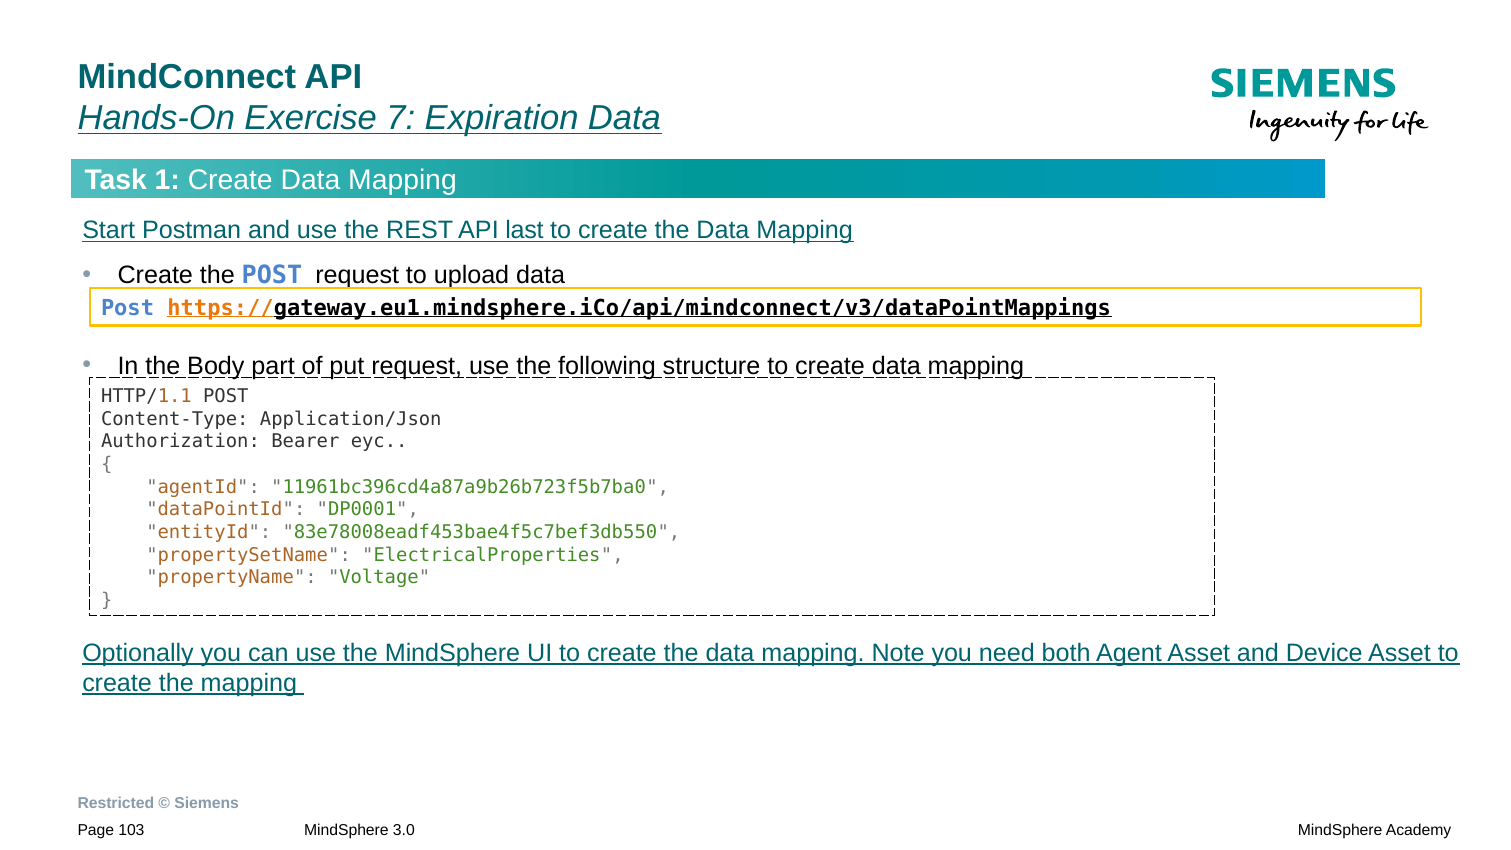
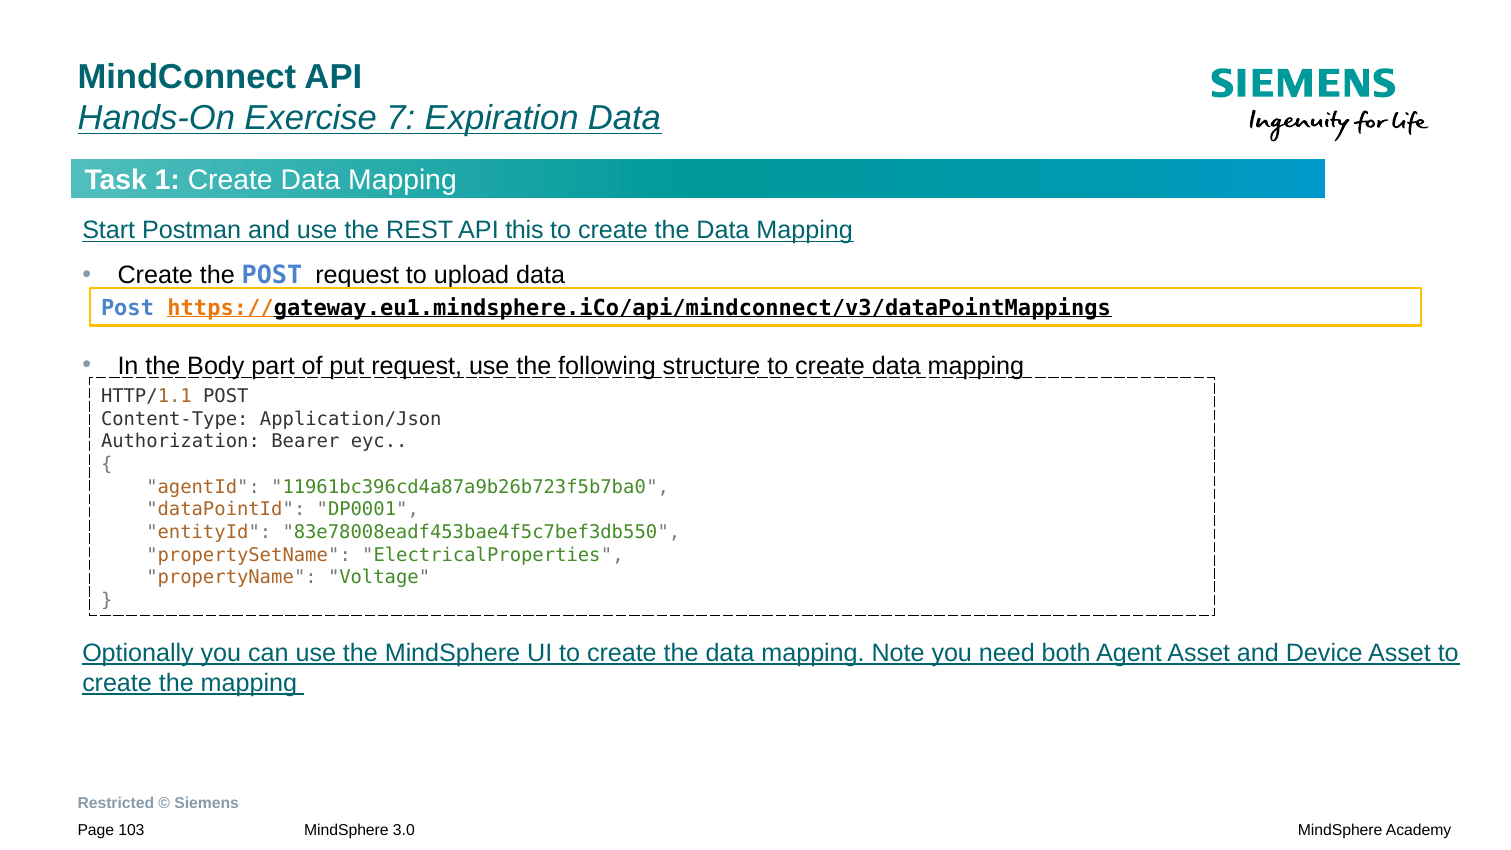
last: last -> this (524, 230)
